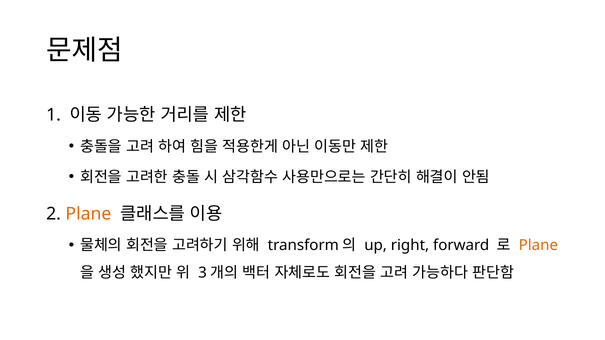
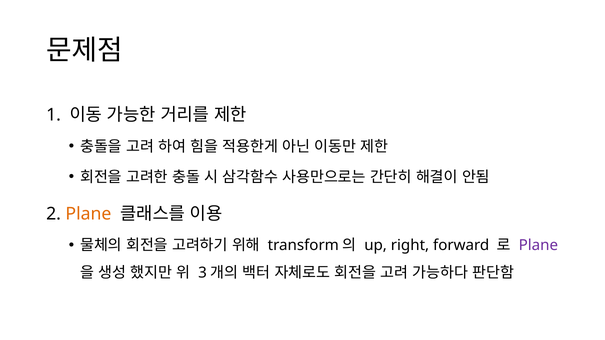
Plane colour: orange -> purple (538, 246)
